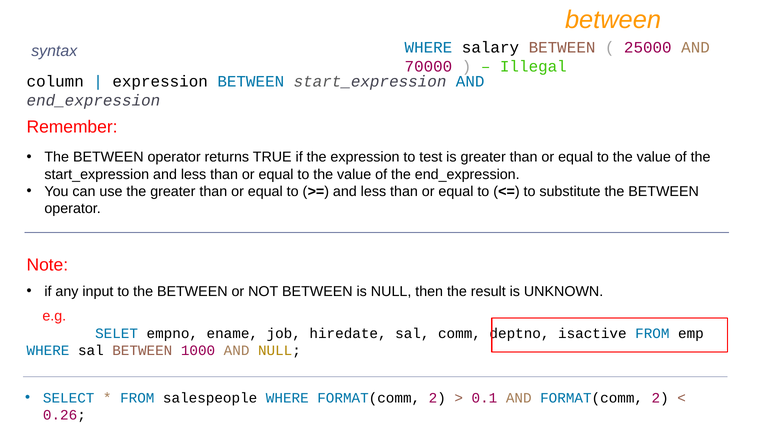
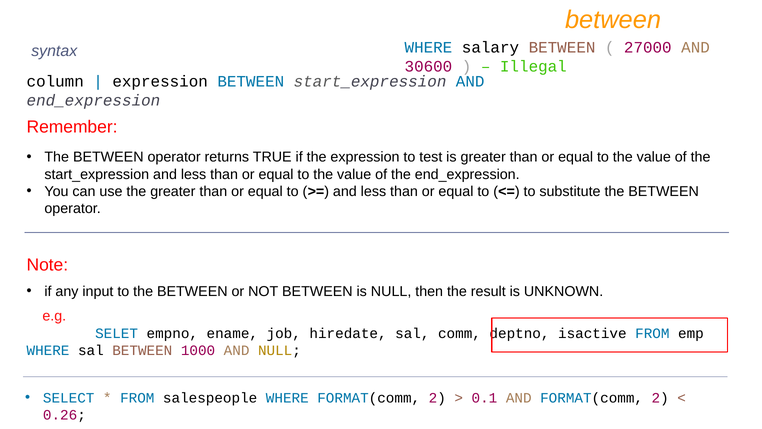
25000: 25000 -> 27000 (648, 48)
70000: 70000 -> 30600 (428, 67)
